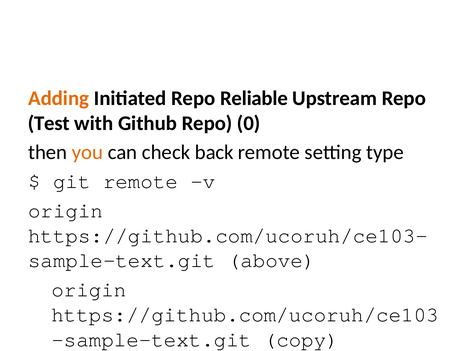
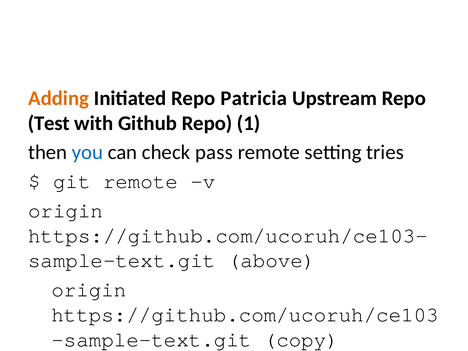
Reliable: Reliable -> Patricia (254, 98)
0: 0 -> 1 (249, 123)
you colour: orange -> blue (88, 152)
back: back -> pass (214, 152)
type: type -> tries (385, 152)
